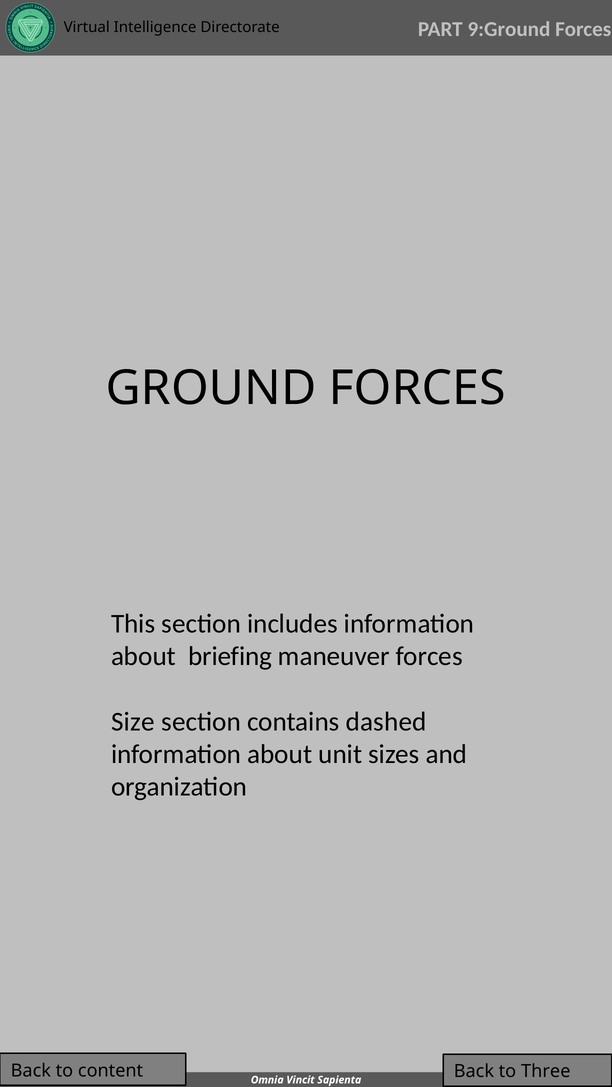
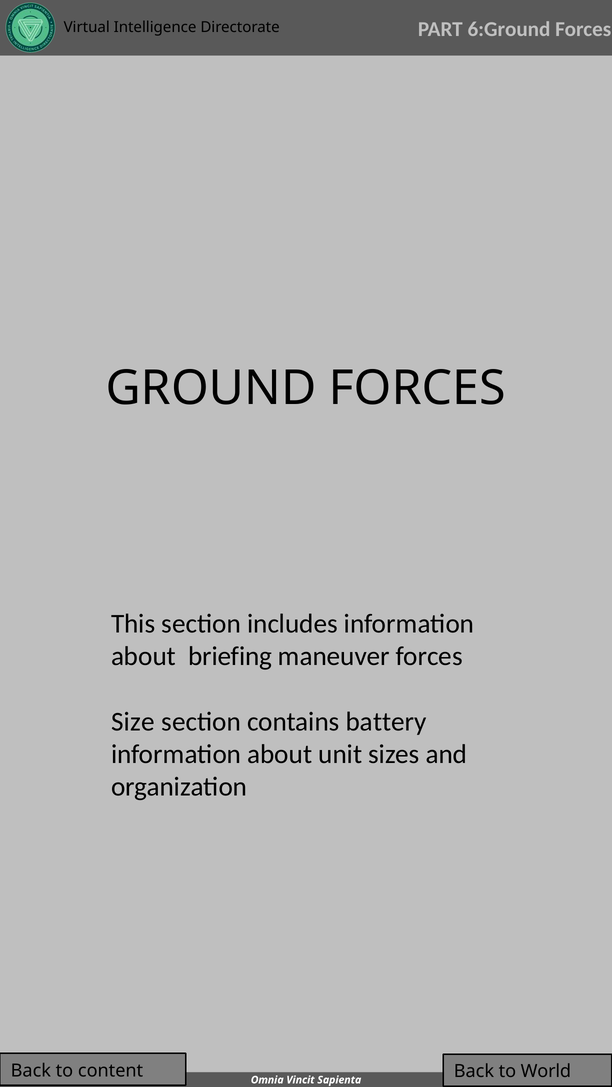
9:Ground: 9:Ground -> 6:Ground (509, 29)
dashed: dashed -> battery (386, 722)
Three: Three -> World (546, 1072)
